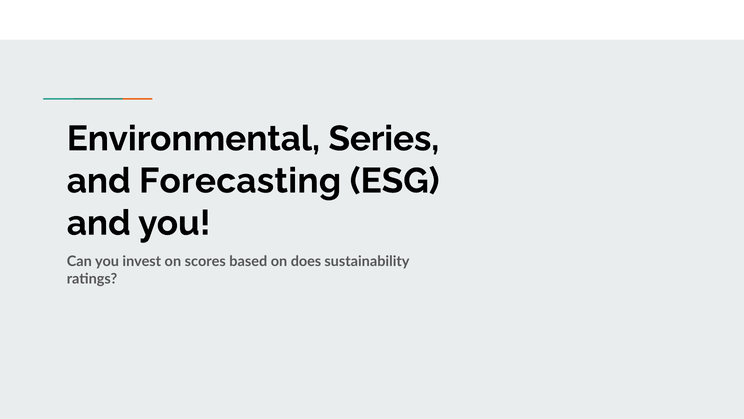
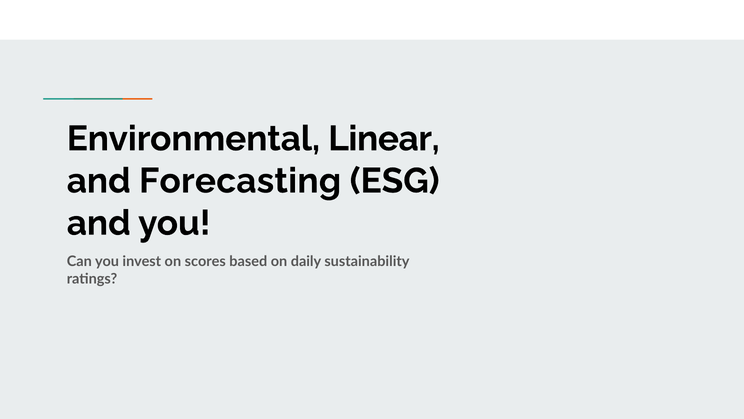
Series: Series -> Linear (384, 139)
does: does -> daily (306, 261)
